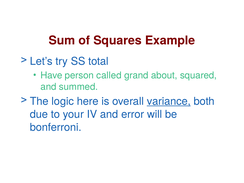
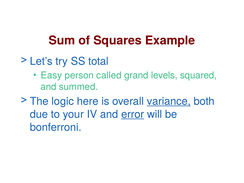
Have: Have -> Easy (51, 75)
about: about -> levels (164, 75)
error underline: none -> present (133, 114)
